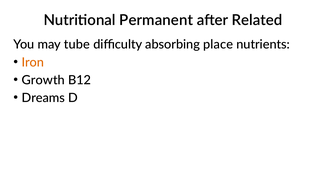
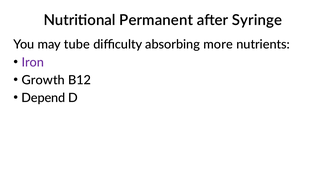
Related: Related -> Syringe (257, 20)
place: place -> more (218, 45)
Iron colour: orange -> purple (33, 62)
Dreams: Dreams -> Depend (43, 98)
